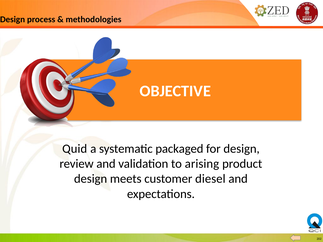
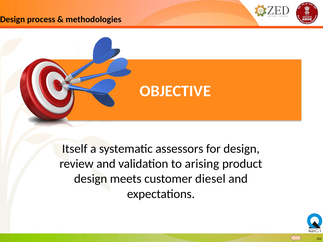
Quid: Quid -> Itself (75, 149)
packaged: packaged -> assessors (179, 149)
